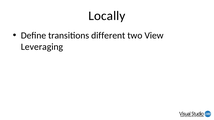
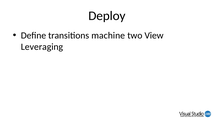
Locally: Locally -> Deploy (107, 16)
different: different -> machine (108, 36)
